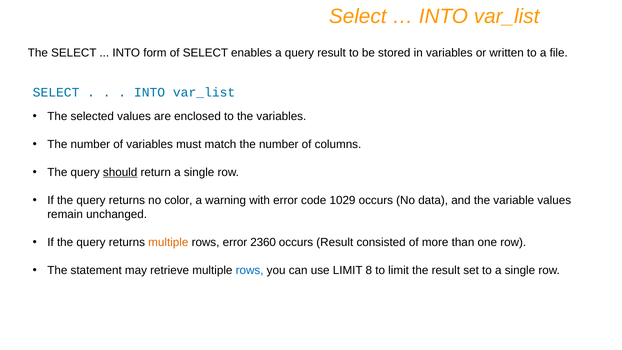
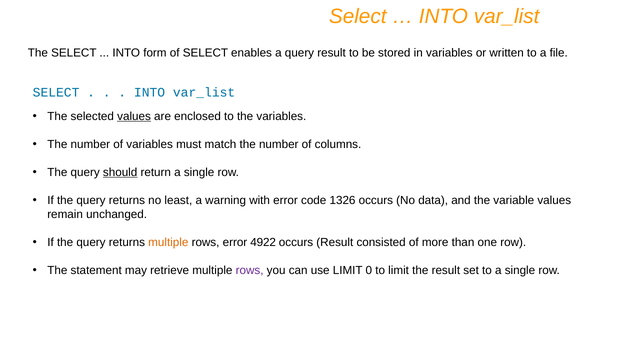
values underline: none -> present (134, 116)
color: color -> least (178, 200)
1029: 1029 -> 1326 (343, 200)
2360: 2360 -> 4922 (263, 242)
rows colour: blue -> purple (250, 270)
8: 8 -> 0 (369, 270)
